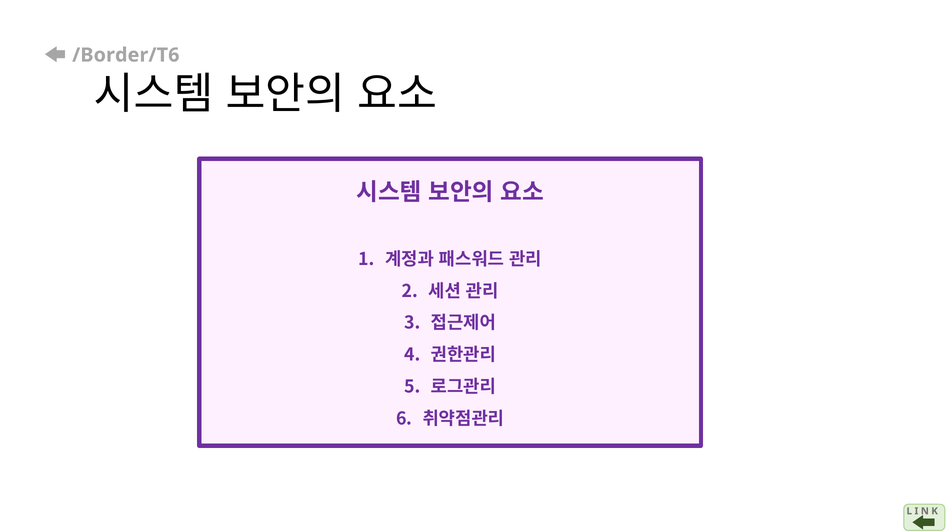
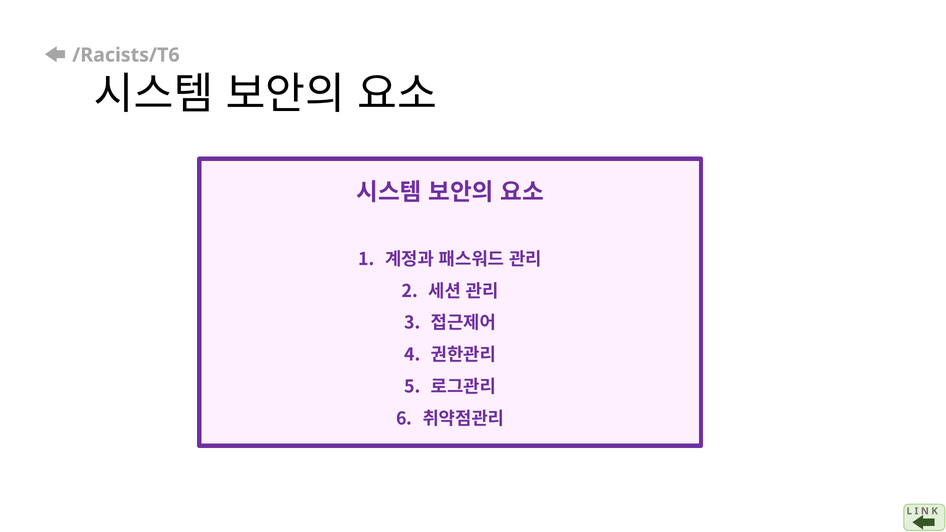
/Border/T6: /Border/T6 -> /Racists/T6 (126, 55)
